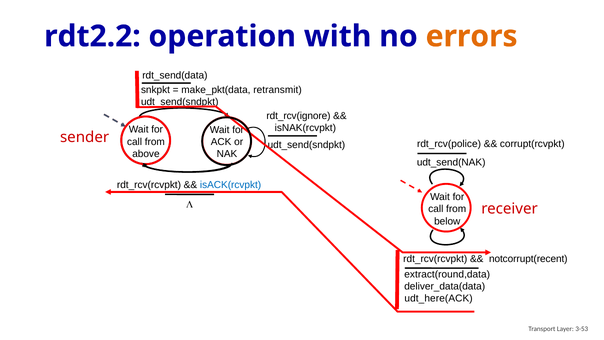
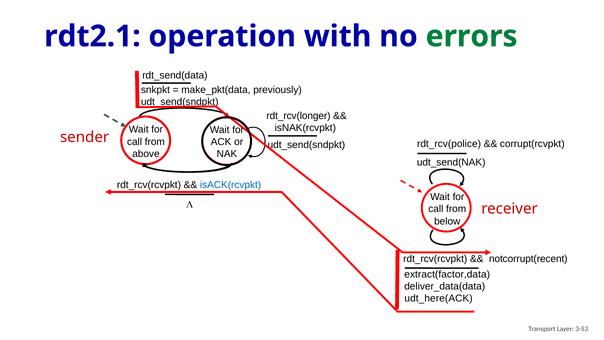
rdt2.2: rdt2.2 -> rdt2.1 (92, 36)
errors colour: orange -> green (472, 36)
retransmit: retransmit -> previously (278, 90)
rdt_rcv(ignore: rdt_rcv(ignore -> rdt_rcv(longer (298, 116)
extract(round,data: extract(round,data -> extract(factor,data (447, 274)
